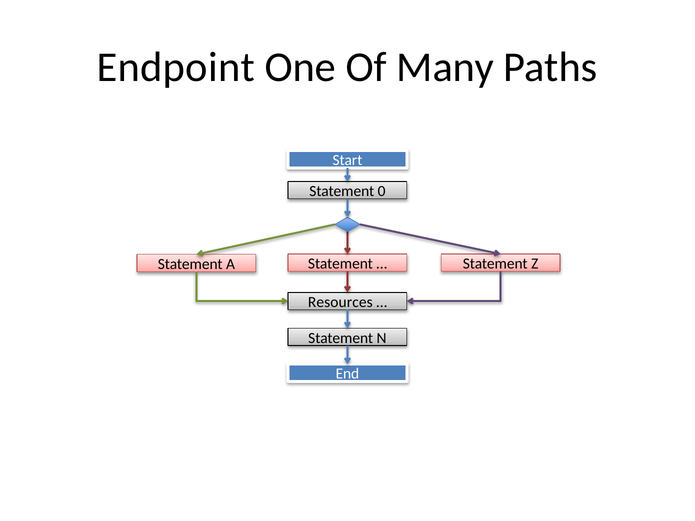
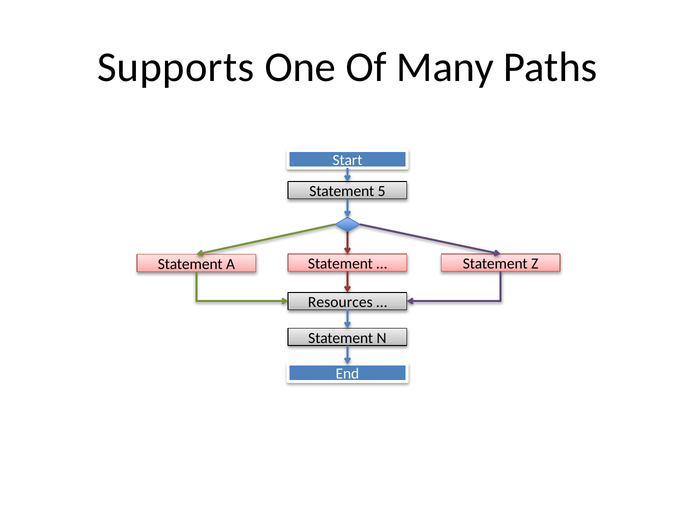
Endpoint: Endpoint -> Supports (176, 67)
0: 0 -> 5 (382, 191)
